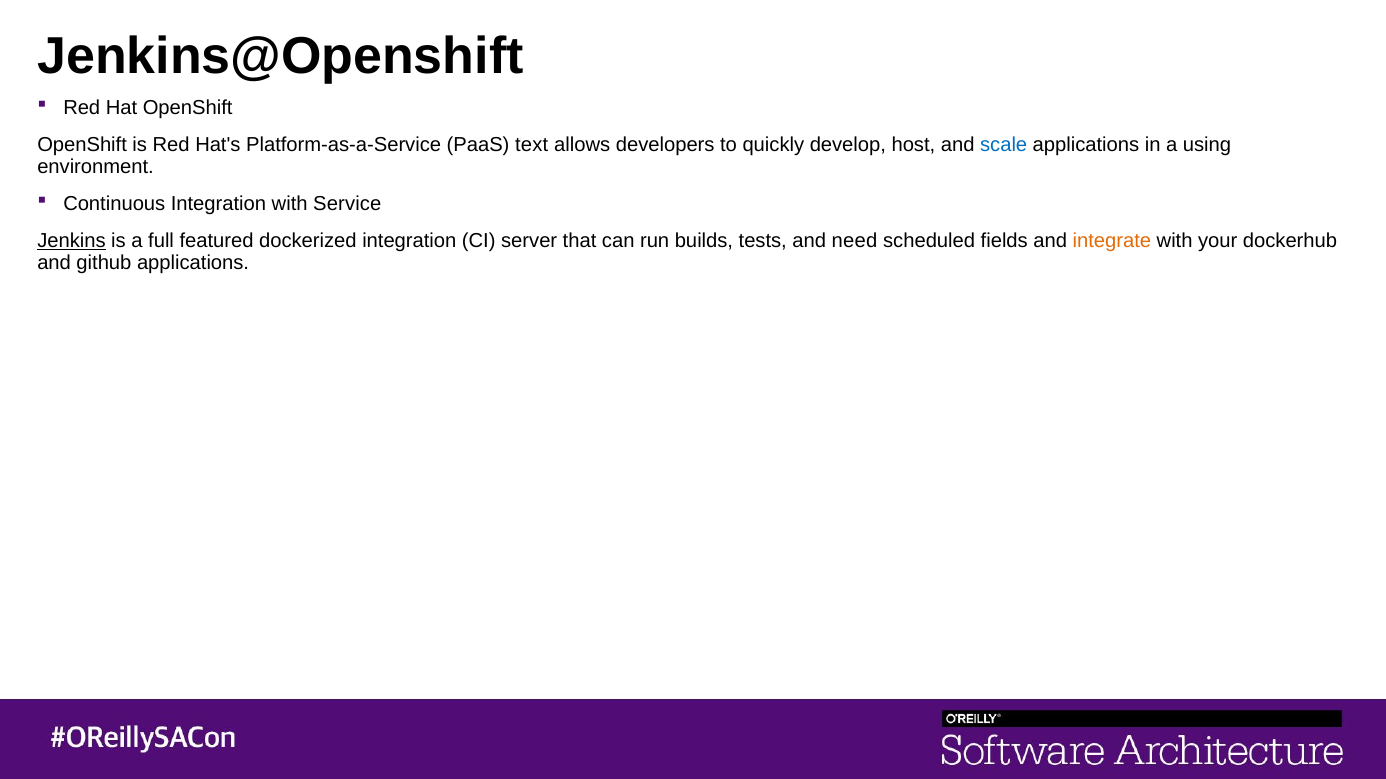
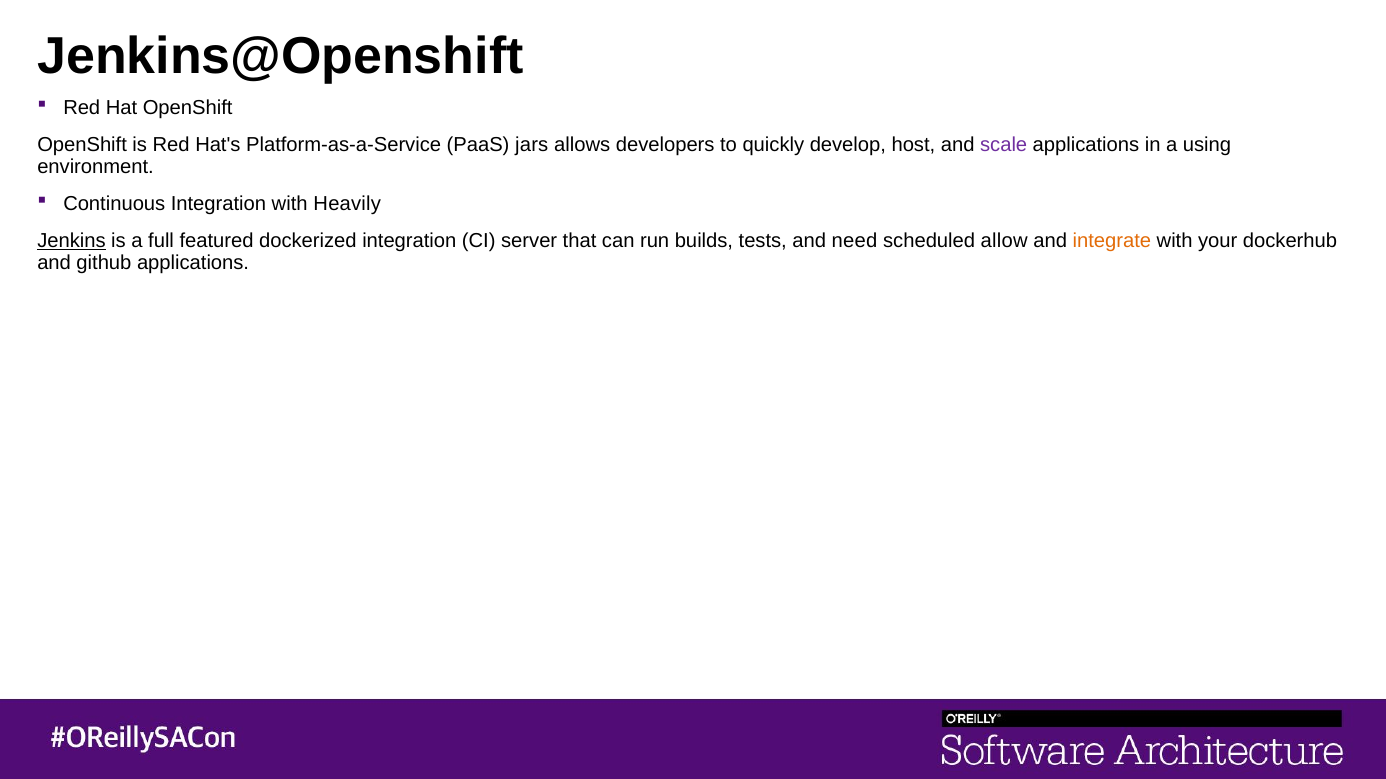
text: text -> jars (532, 145)
scale colour: blue -> purple (1004, 145)
Service: Service -> Heavily (347, 204)
fields: fields -> allow (1004, 241)
